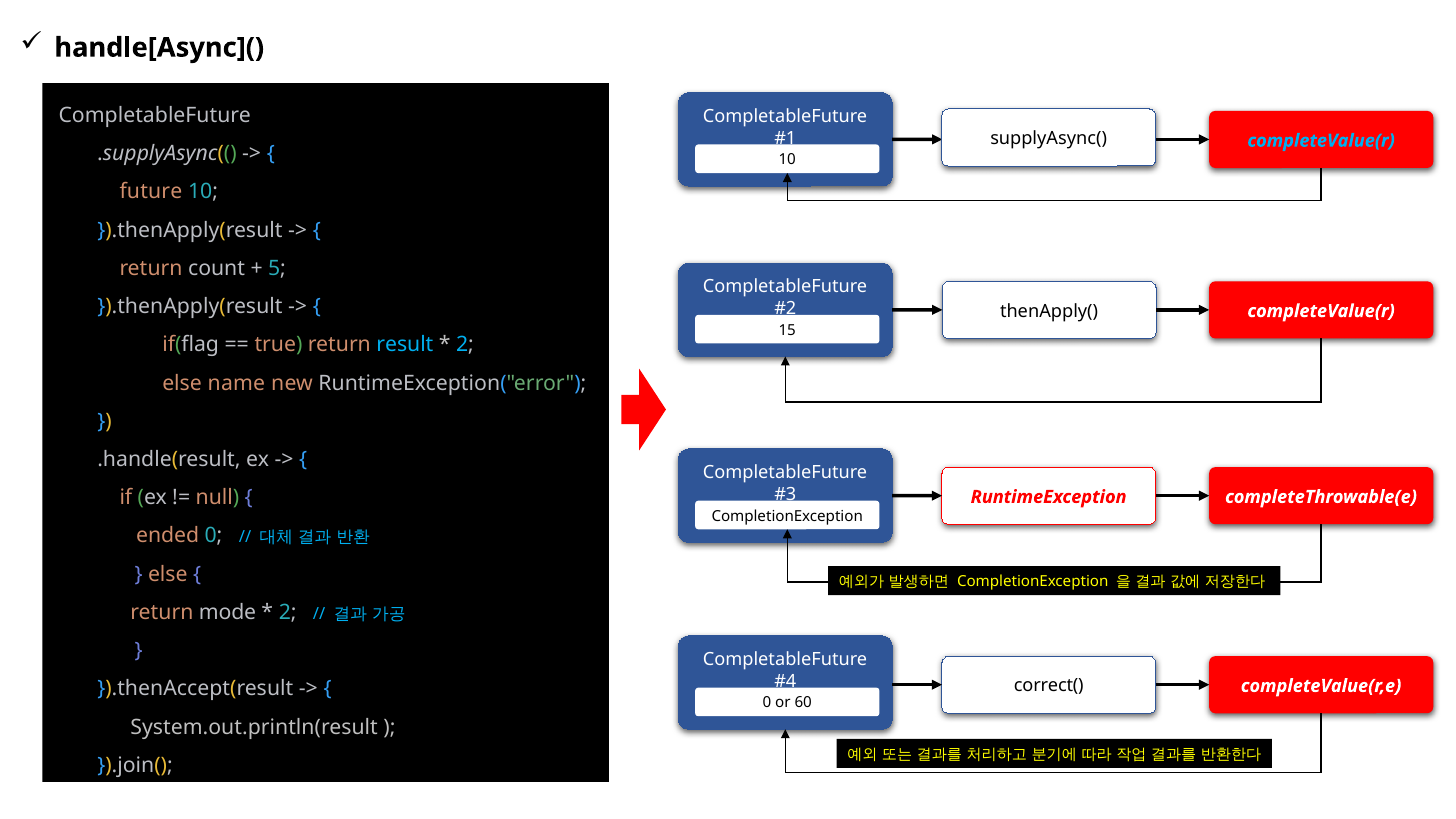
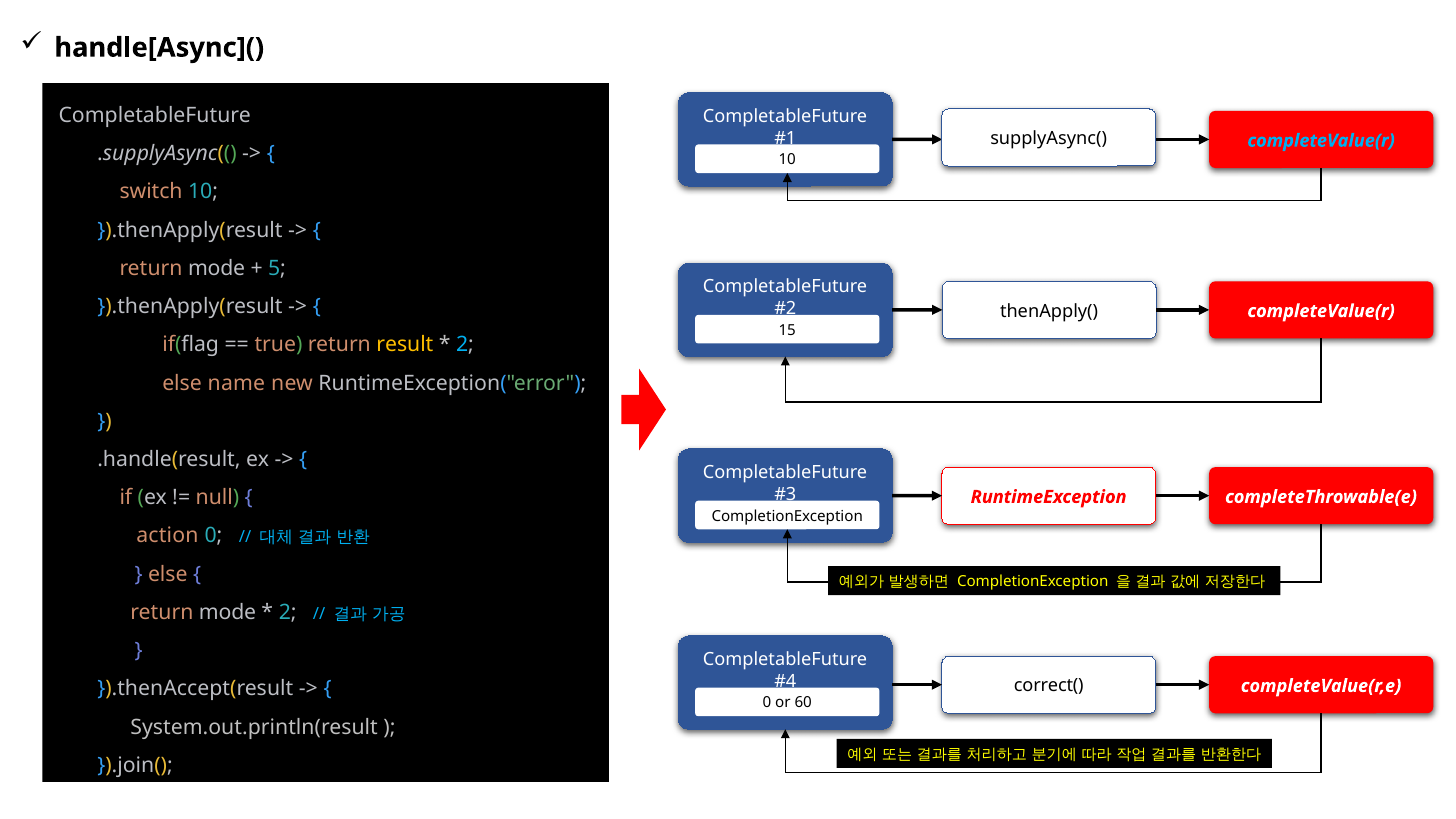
future: future -> switch (151, 192)
count: count -> mode (217, 268)
result colour: light blue -> yellow (405, 345)
ended: ended -> action (167, 536)
